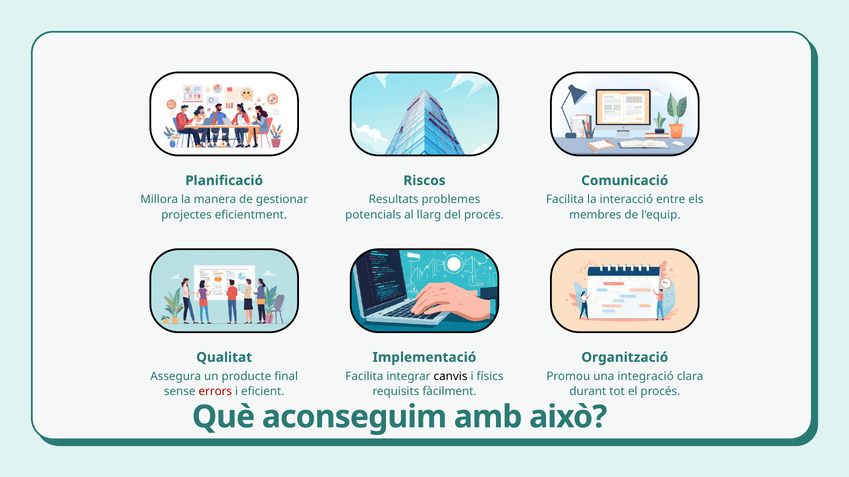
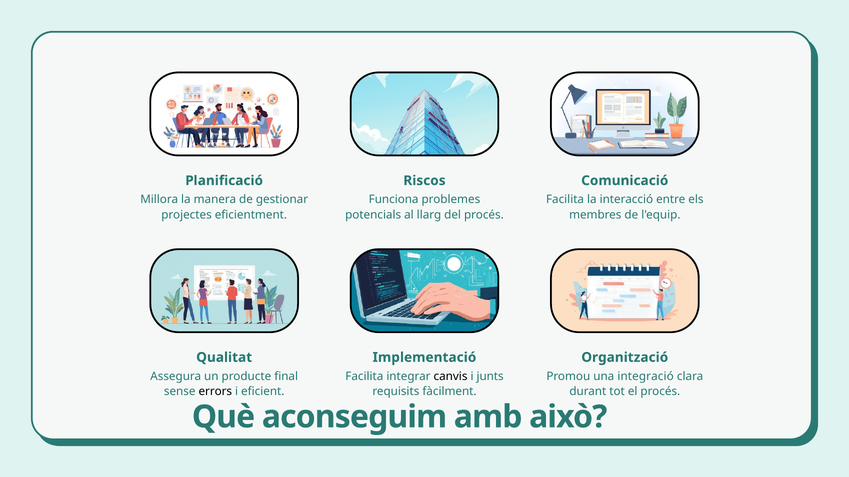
Resultats: Resultats -> Funciona (394, 200)
físics: físics -> junts (490, 377)
errors colour: red -> black (215, 392)
